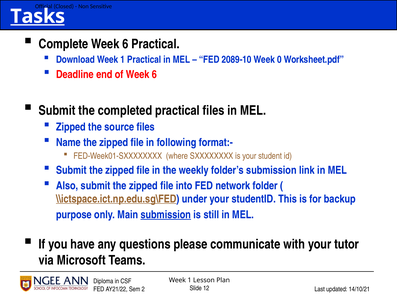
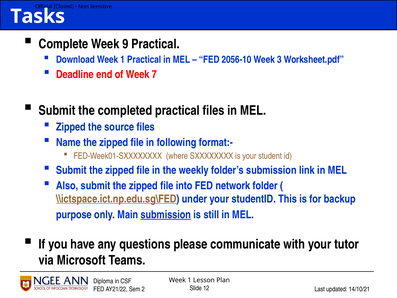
Tasks underline: present -> none (38, 16)
Complete Week 6: 6 -> 9 (125, 44)
2089-10: 2089-10 -> 2056-10 (237, 60)
0: 0 -> 3 (279, 60)
of Week 6: 6 -> 7 (154, 74)
